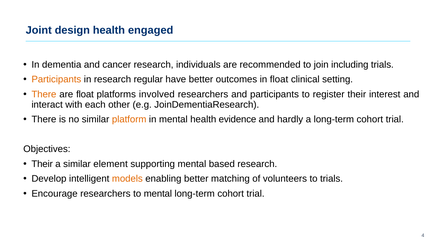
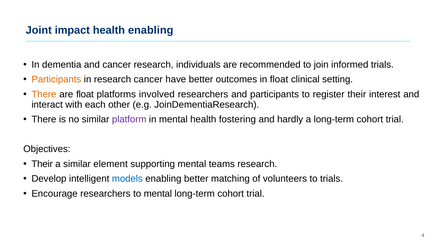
design: design -> impact (72, 30)
health engaged: engaged -> enabling (151, 30)
including: including -> informed (350, 65)
research regular: regular -> cancer (148, 80)
platform colour: orange -> purple (129, 120)
evidence: evidence -> fostering (237, 120)
based: based -> teams (222, 164)
models colour: orange -> blue (127, 179)
